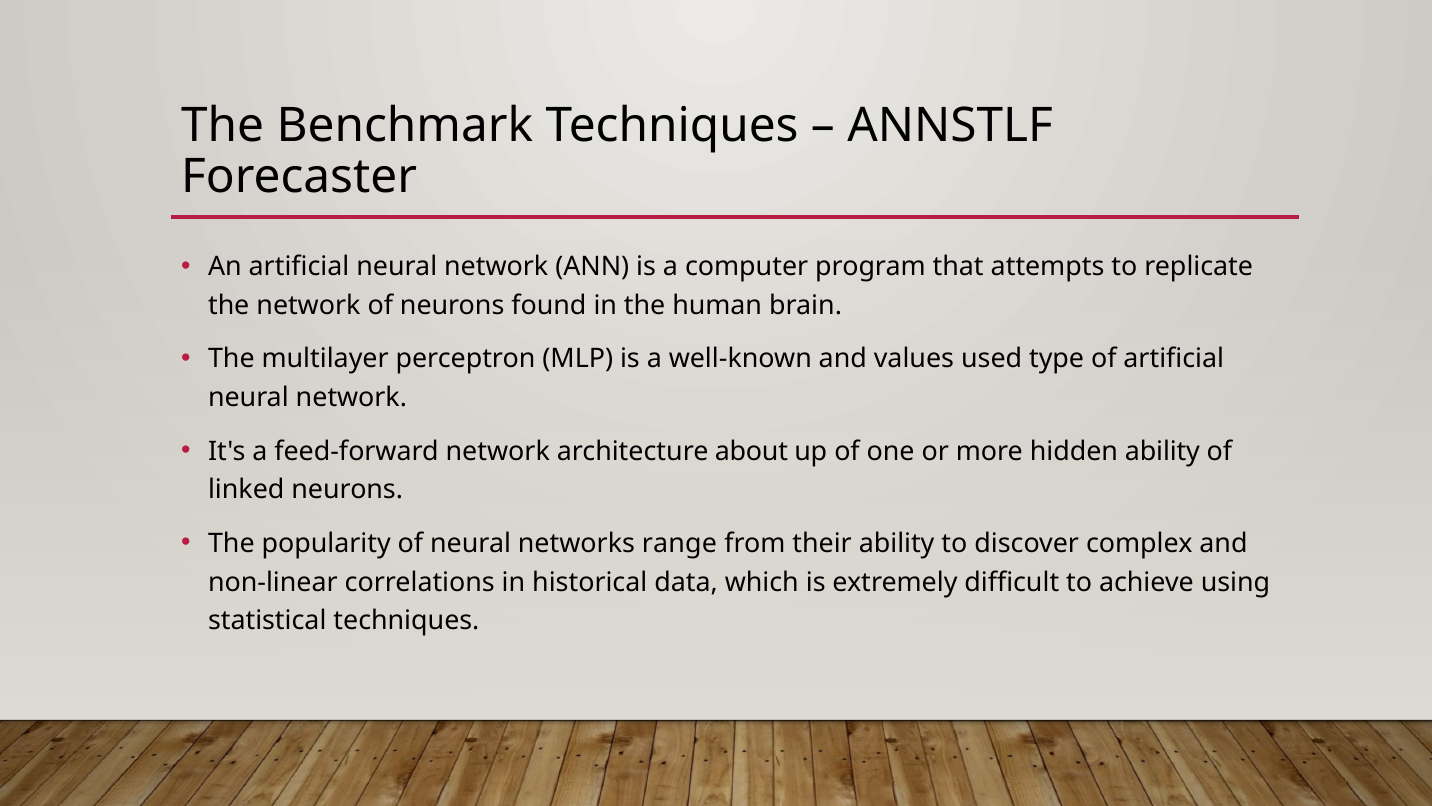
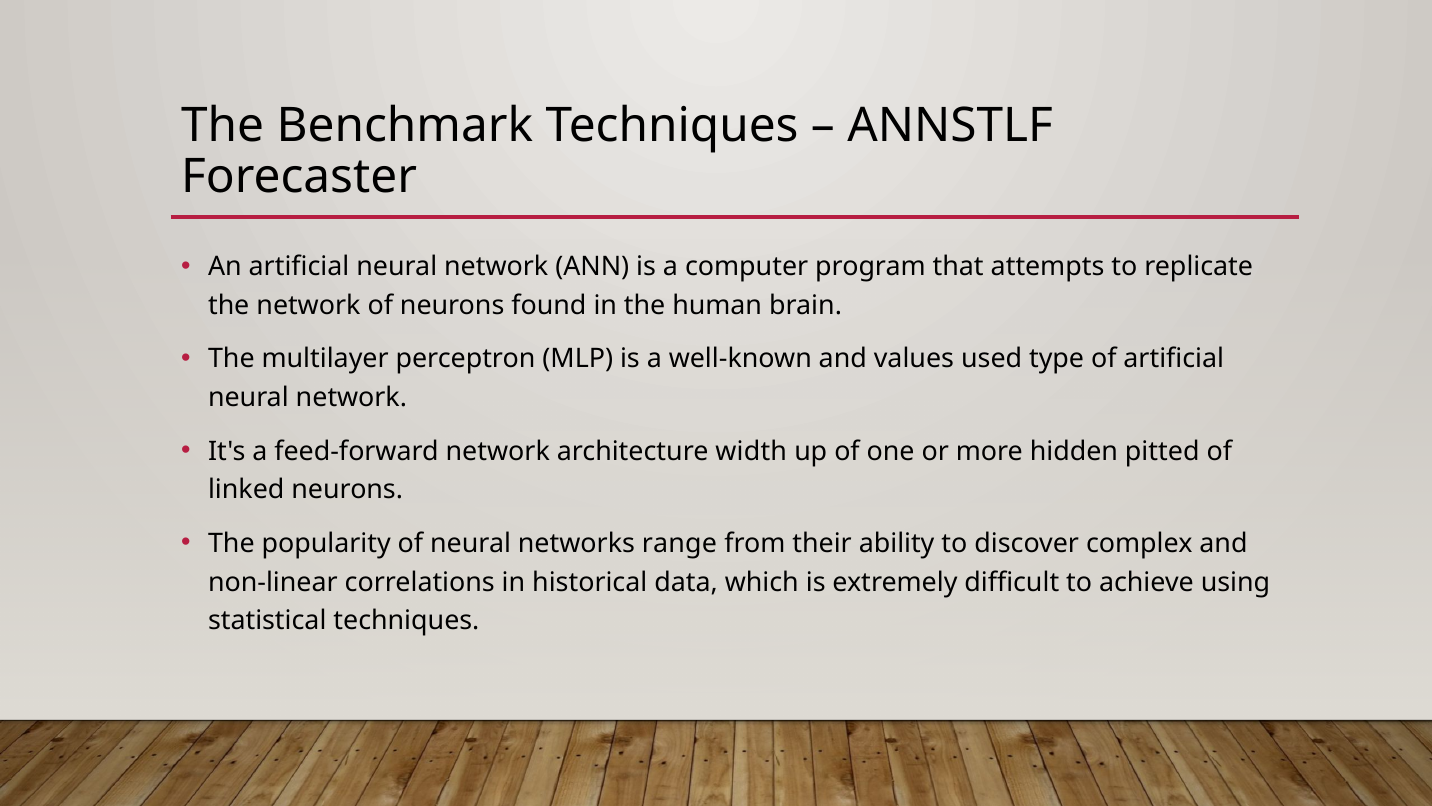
about: about -> width (751, 451)
hidden ability: ability -> pitted (1162, 451)
